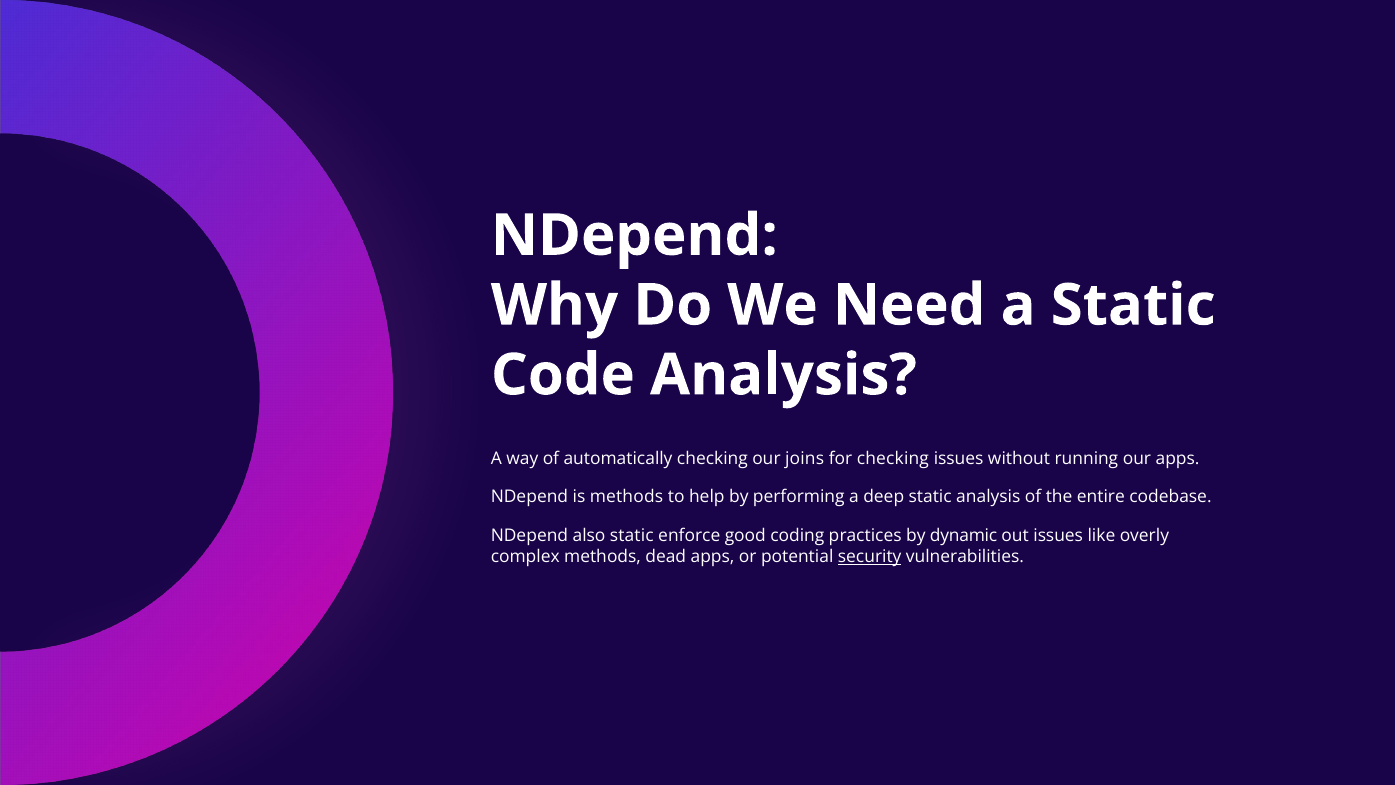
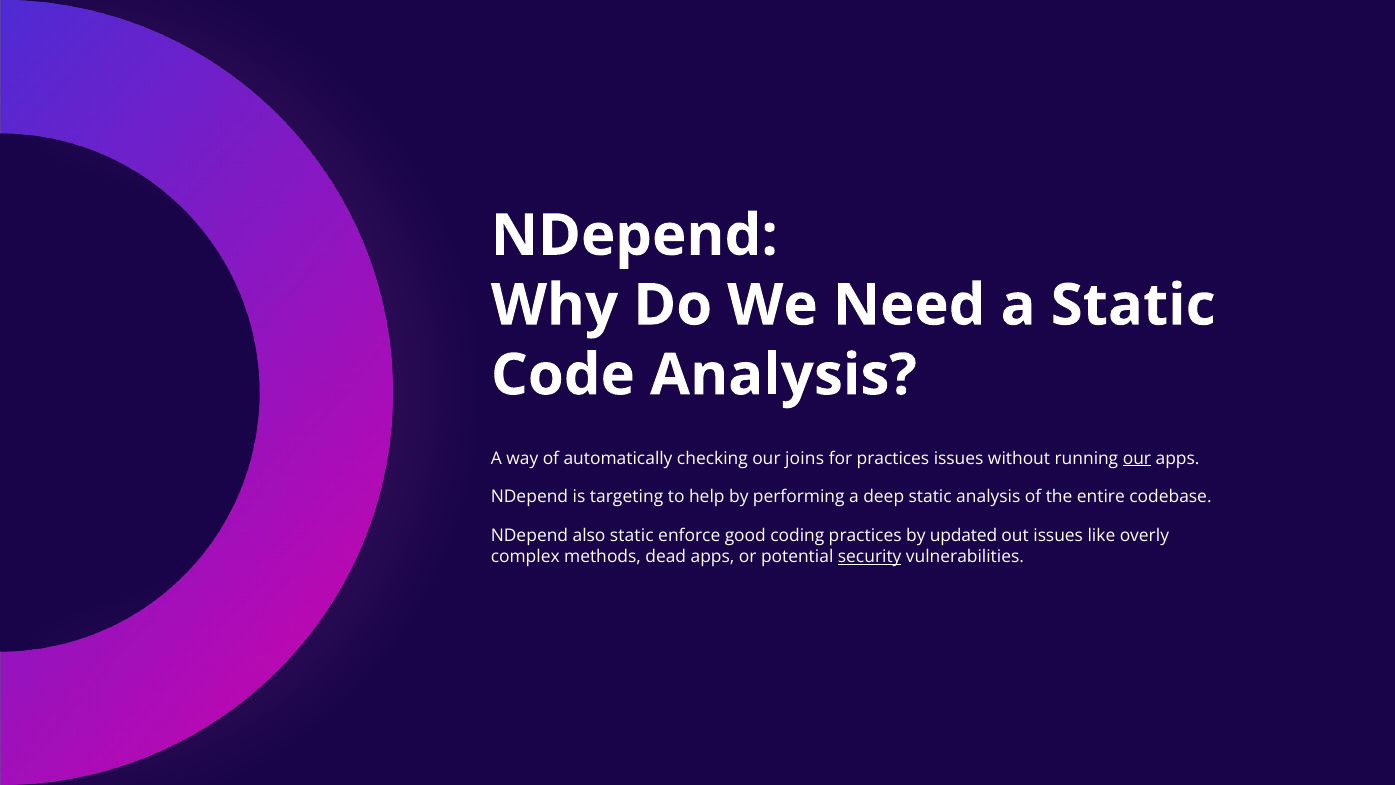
for checking: checking -> practices (893, 458)
our underline: none -> present (1137, 458)
is methods: methods -> targeting (627, 497)
dynamic: dynamic -> updated (964, 536)
